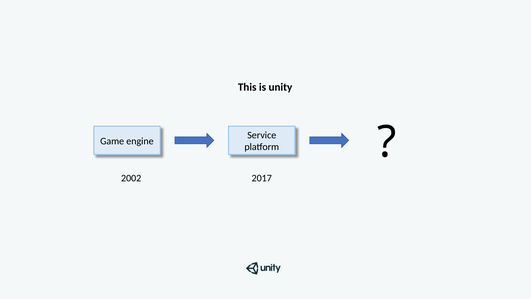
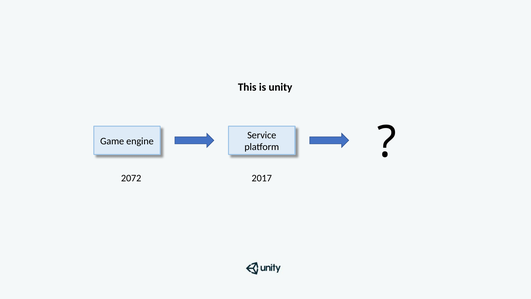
2002: 2002 -> 2072 (131, 178)
